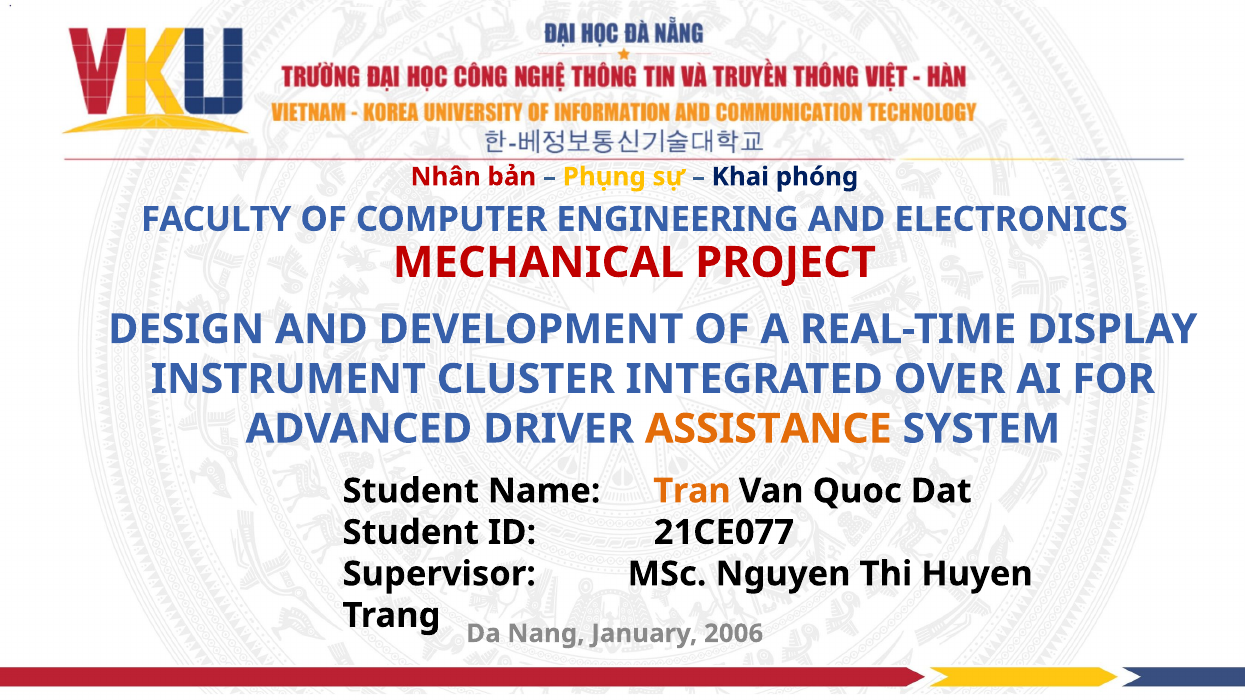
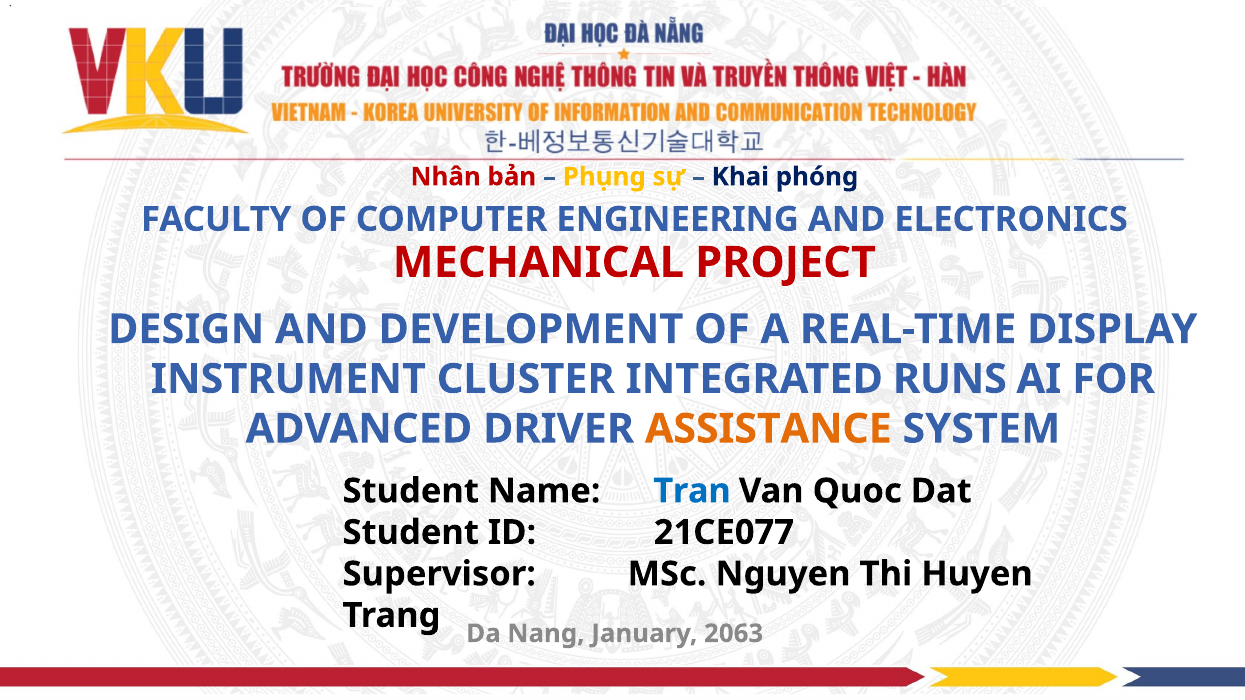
OVER: OVER -> RUNS (950, 379)
Tran colour: orange -> blue (692, 491)
2006: 2006 -> 2063 (734, 634)
